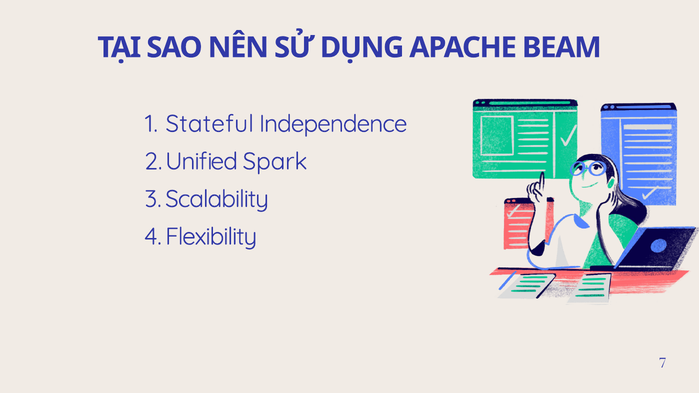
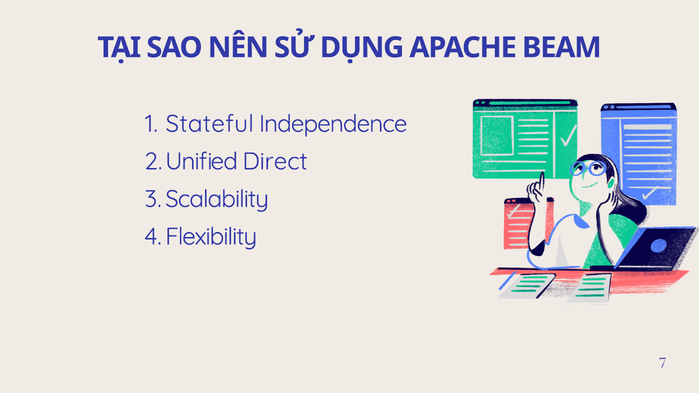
Spark: Spark -> Direct (275, 161)
